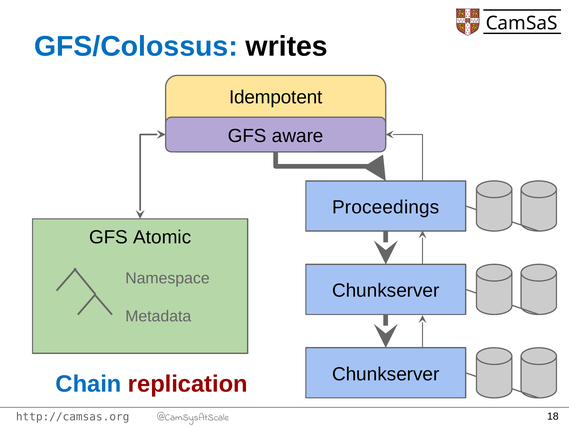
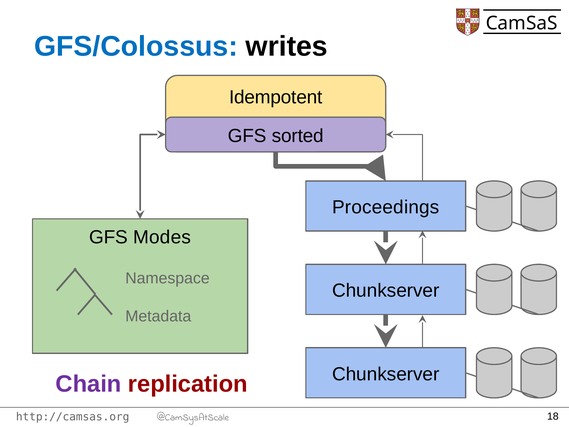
aware: aware -> sorted (298, 136)
Atomic: Atomic -> Modes (162, 237)
Chain colour: blue -> purple (88, 384)
